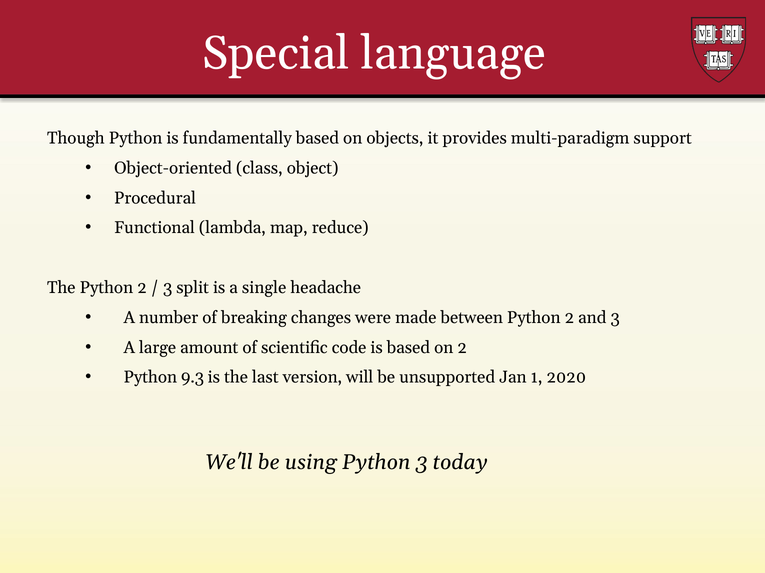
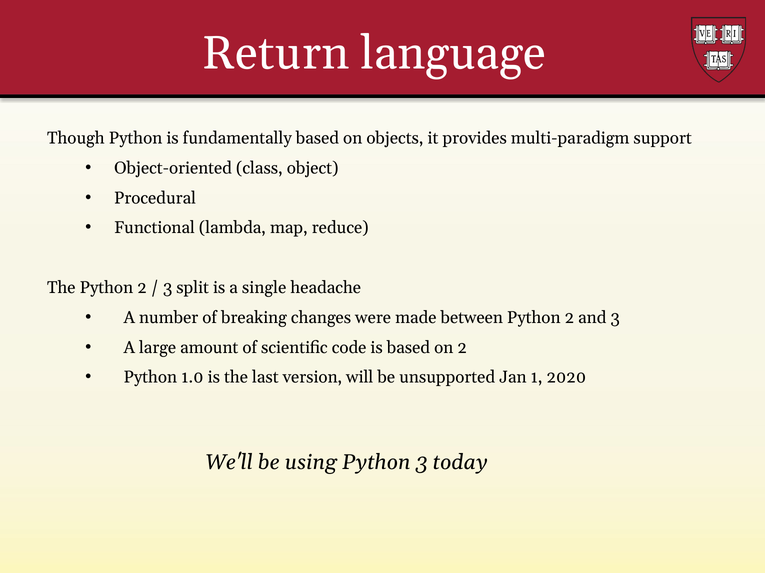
Special: Special -> Return (276, 53)
9.3: 9.3 -> 1.0 (192, 378)
